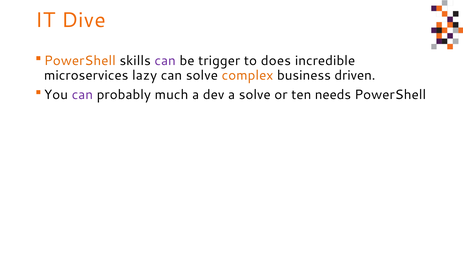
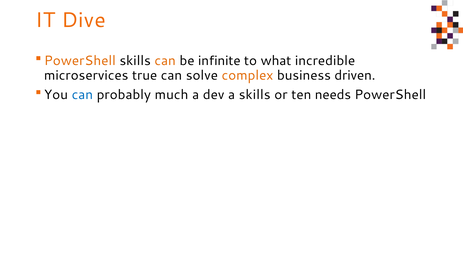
can colour: purple -> orange (165, 61)
trigger: trigger -> infinite (219, 61)
does: does -> what (276, 61)
lazy: lazy -> true (145, 75)
can colour: purple -> blue (82, 95)
a solve: solve -> skills (255, 95)
